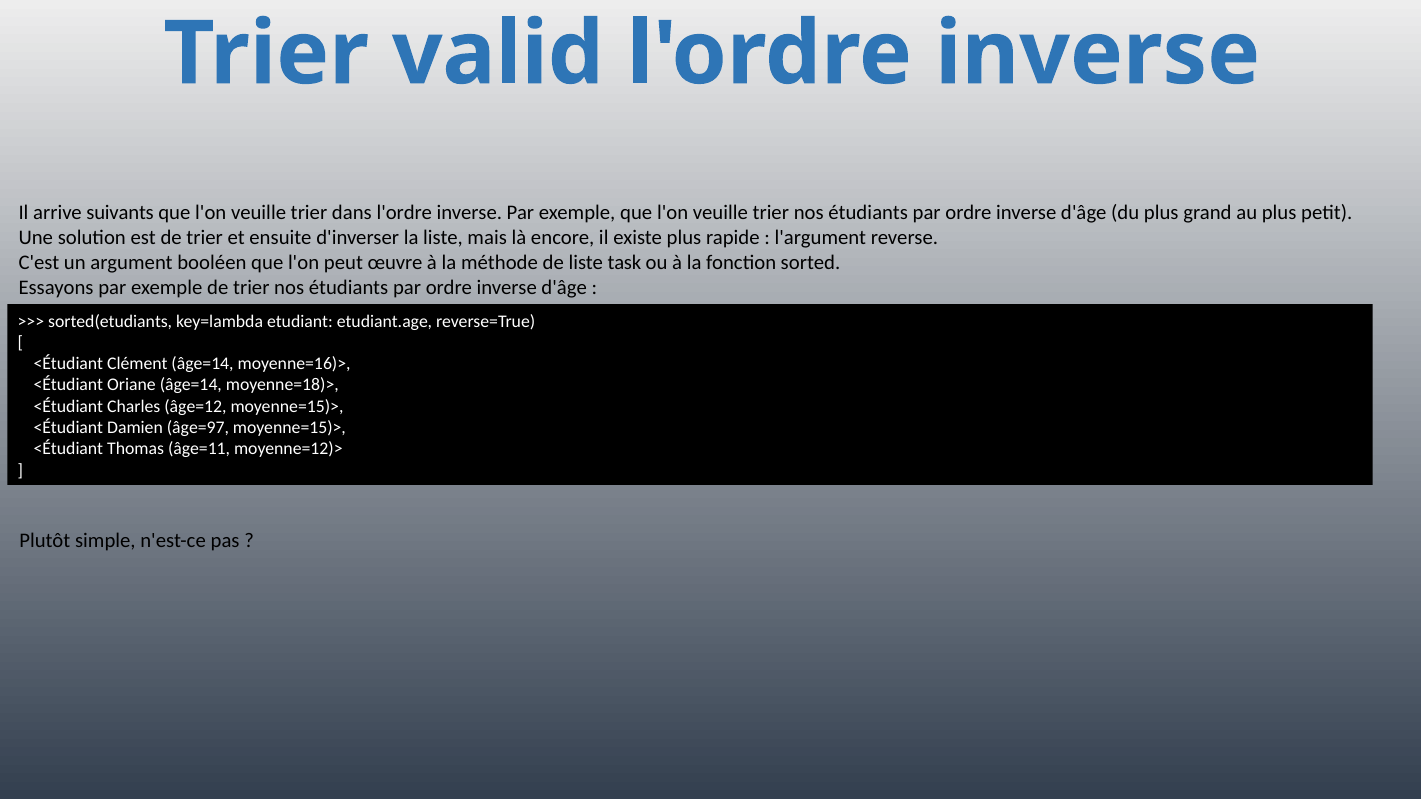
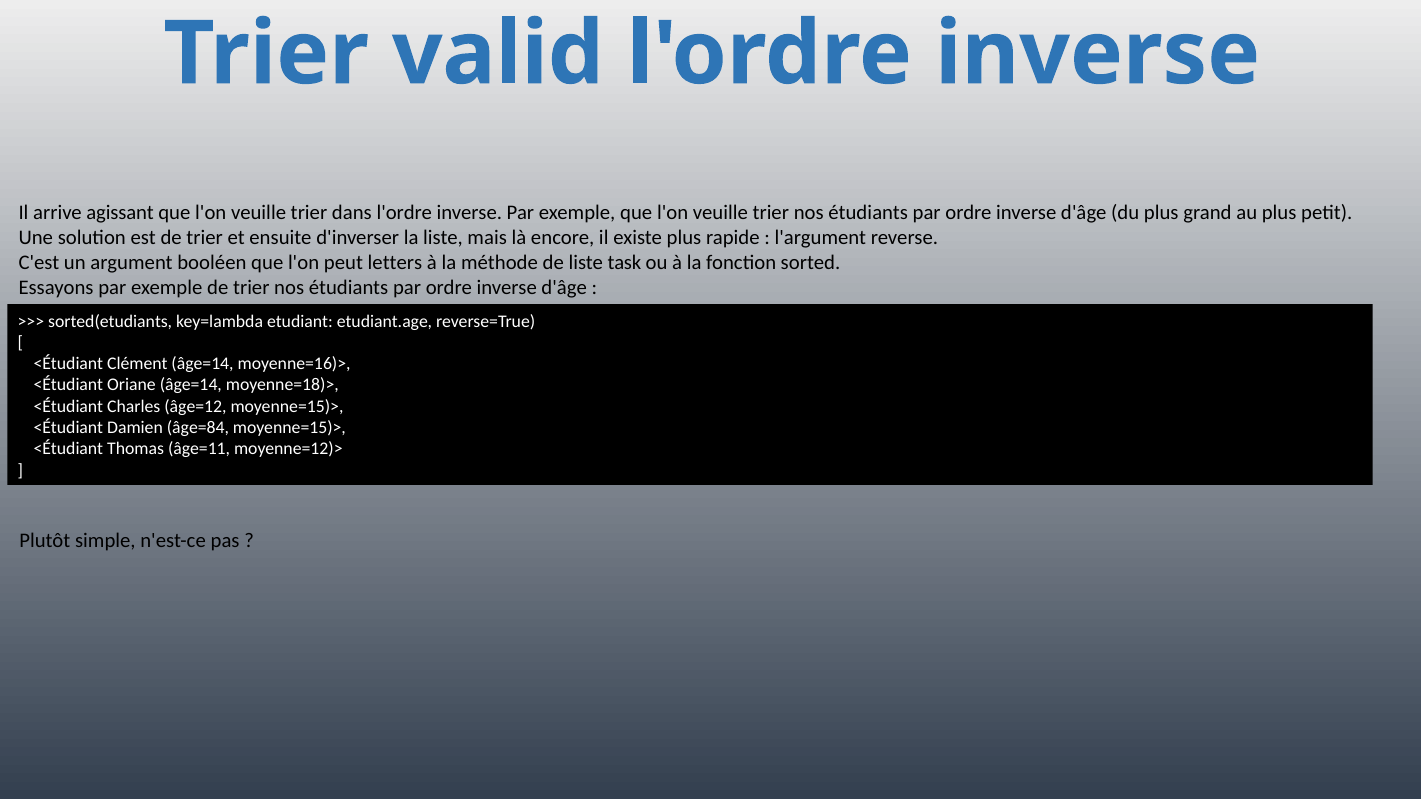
suivants: suivants -> agissant (120, 213)
œuvre: œuvre -> letters (395, 262)
âge=97: âge=97 -> âge=84 (198, 428)
